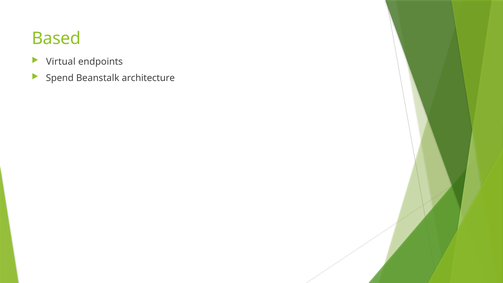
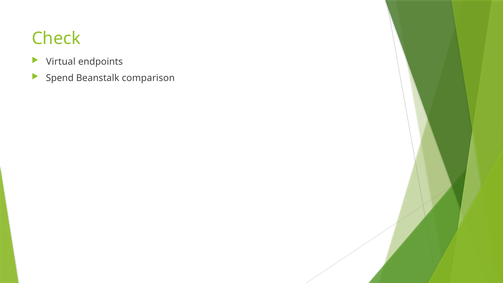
Based: Based -> Check (56, 39)
architecture: architecture -> comparison (148, 78)
